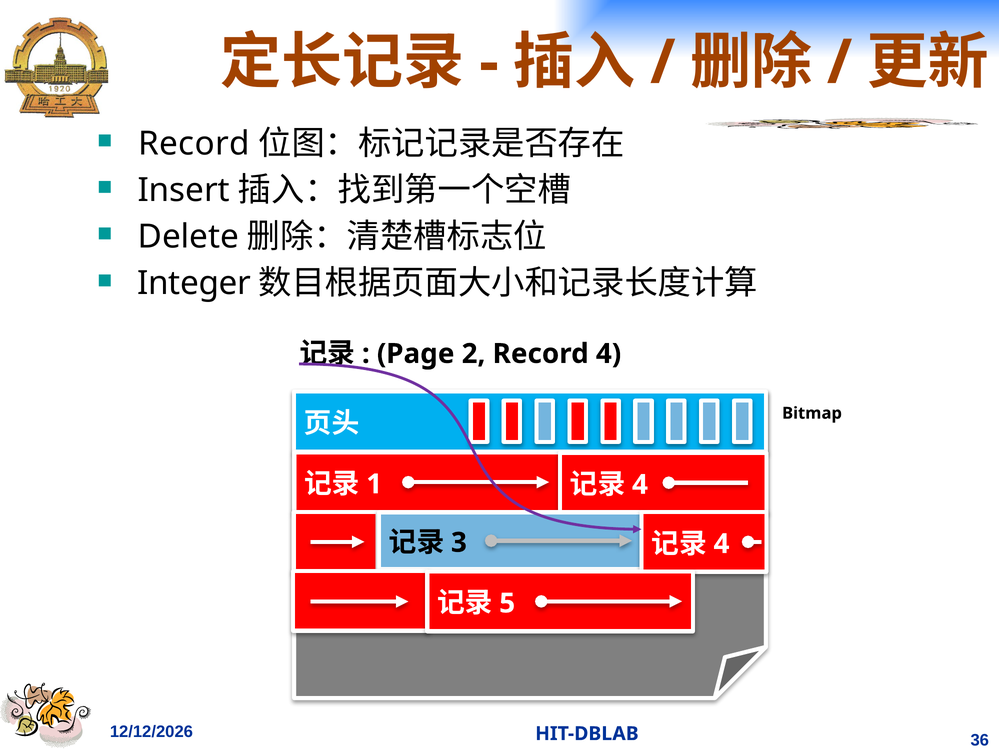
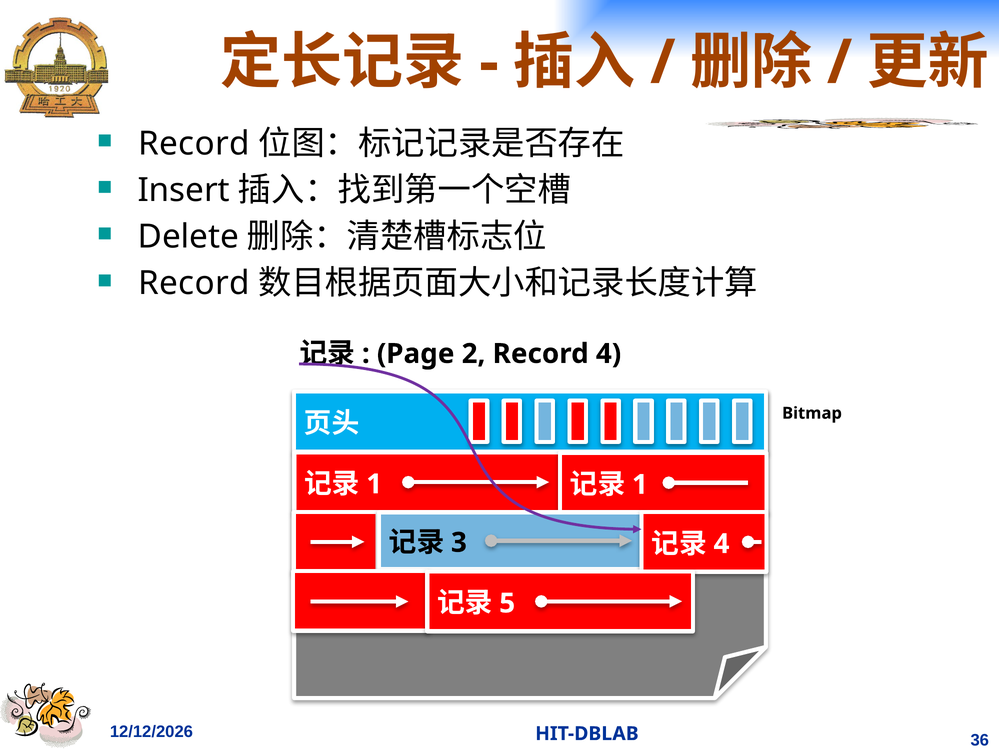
Integer: Integer -> Record (194, 284)
4: 4 -> 1 (640, 485)
